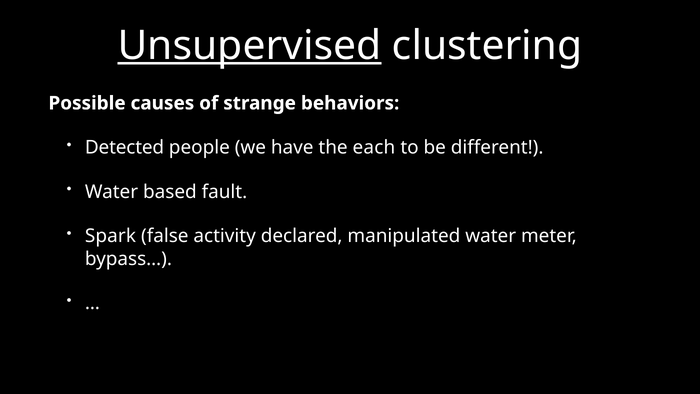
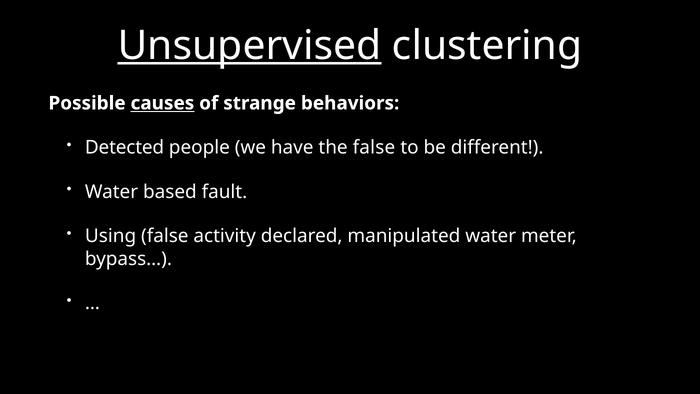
causes underline: none -> present (162, 103)
the each: each -> false (374, 147)
Spark: Spark -> Using (111, 236)
